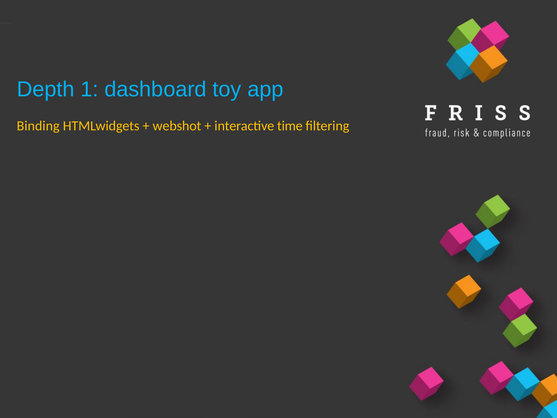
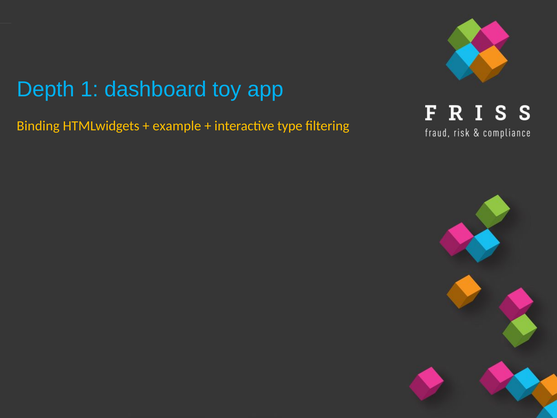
webshot: webshot -> example (177, 126)
time: time -> type (290, 126)
